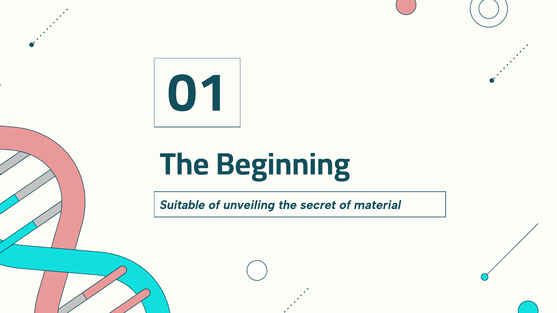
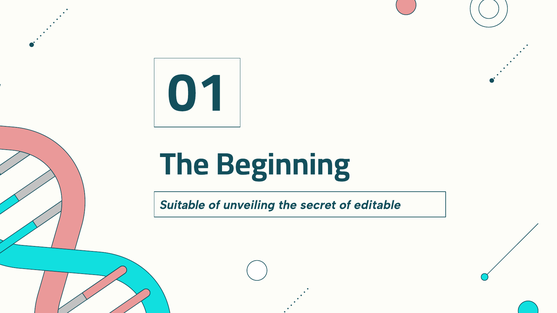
material: material -> editable (377, 205)
